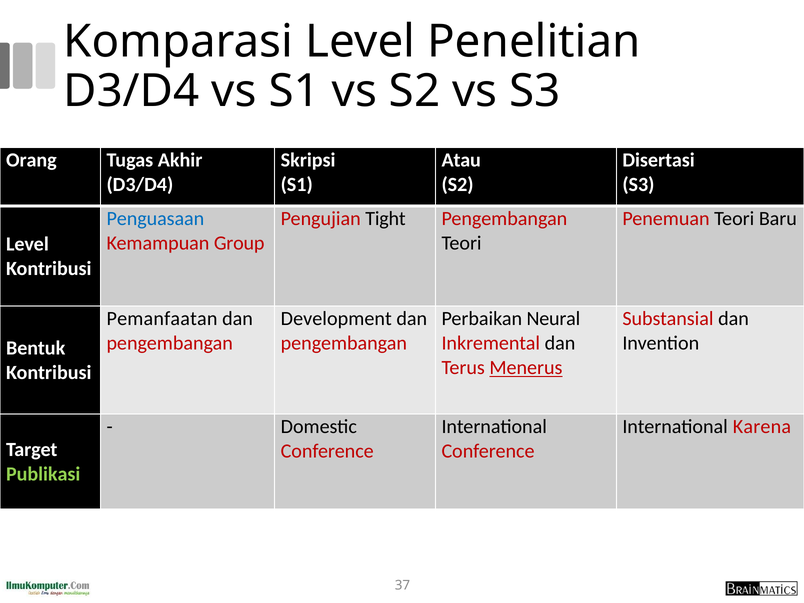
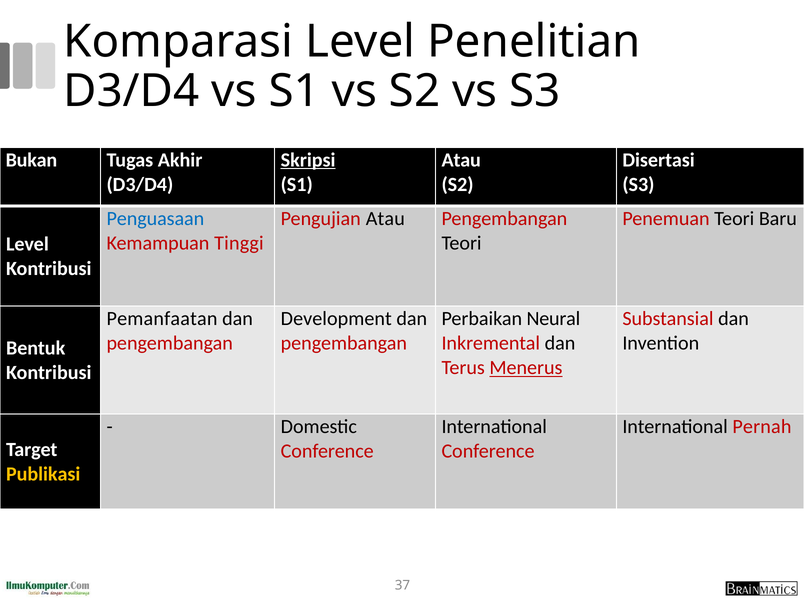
Orang: Orang -> Bukan (31, 160)
Skripsi underline: none -> present (308, 160)
Pengujian Tight: Tight -> Atau (385, 219)
Group: Group -> Tinggi (239, 243)
Karena: Karena -> Pernah (762, 427)
Publikasi colour: light green -> yellow (43, 474)
